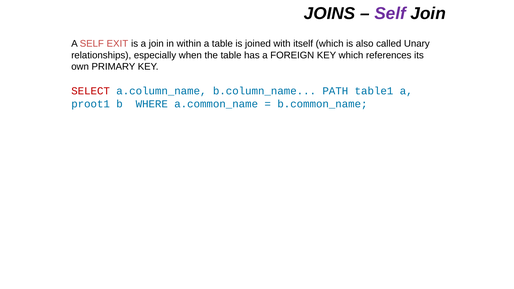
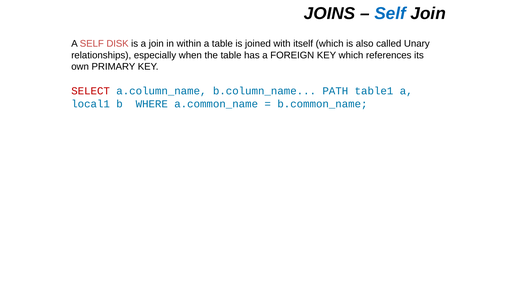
Self colour: purple -> blue (390, 13)
EXIT: EXIT -> DISK (118, 44)
proot1: proot1 -> local1 (91, 104)
